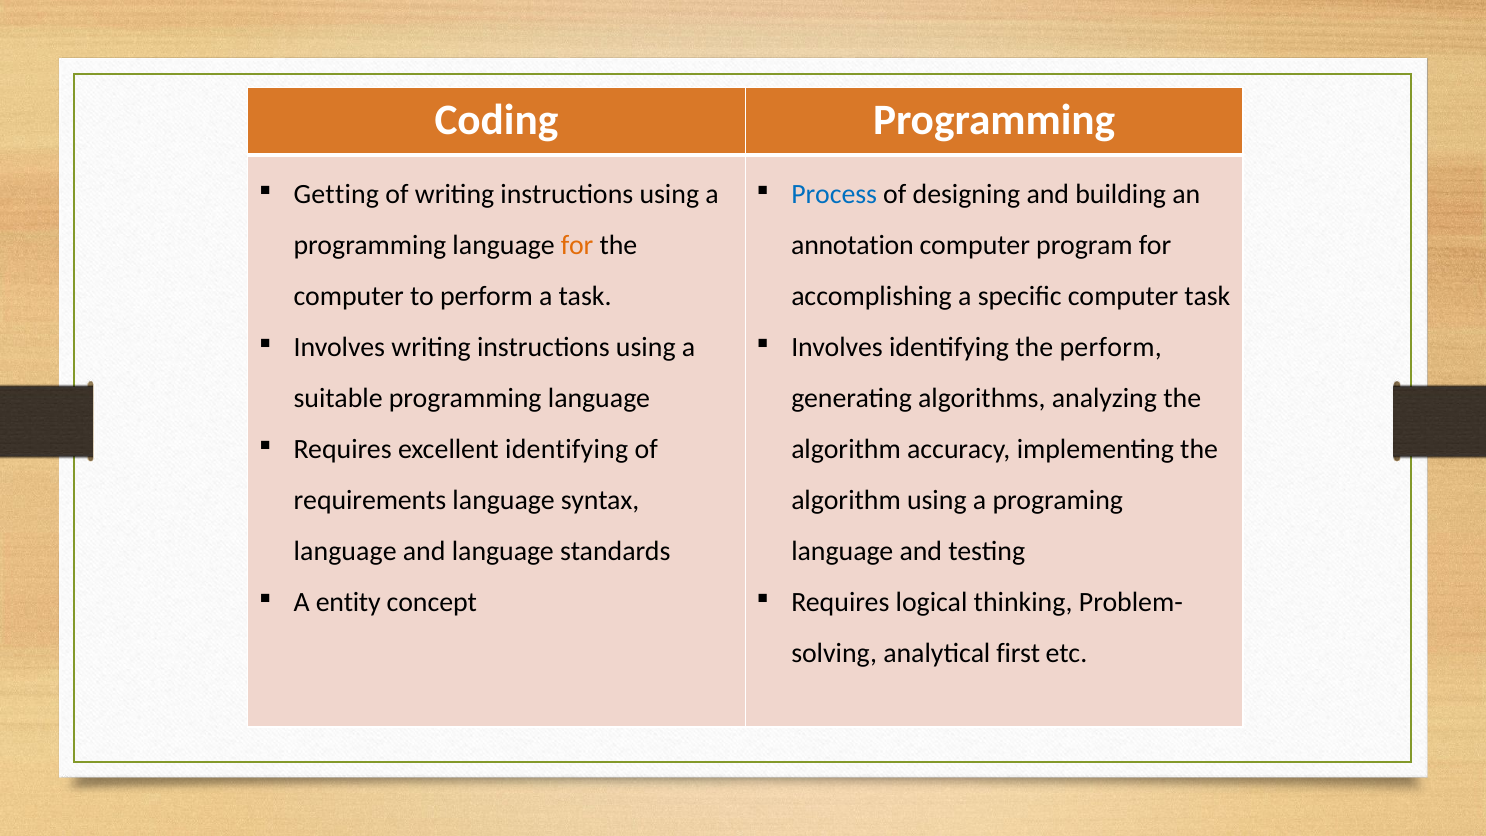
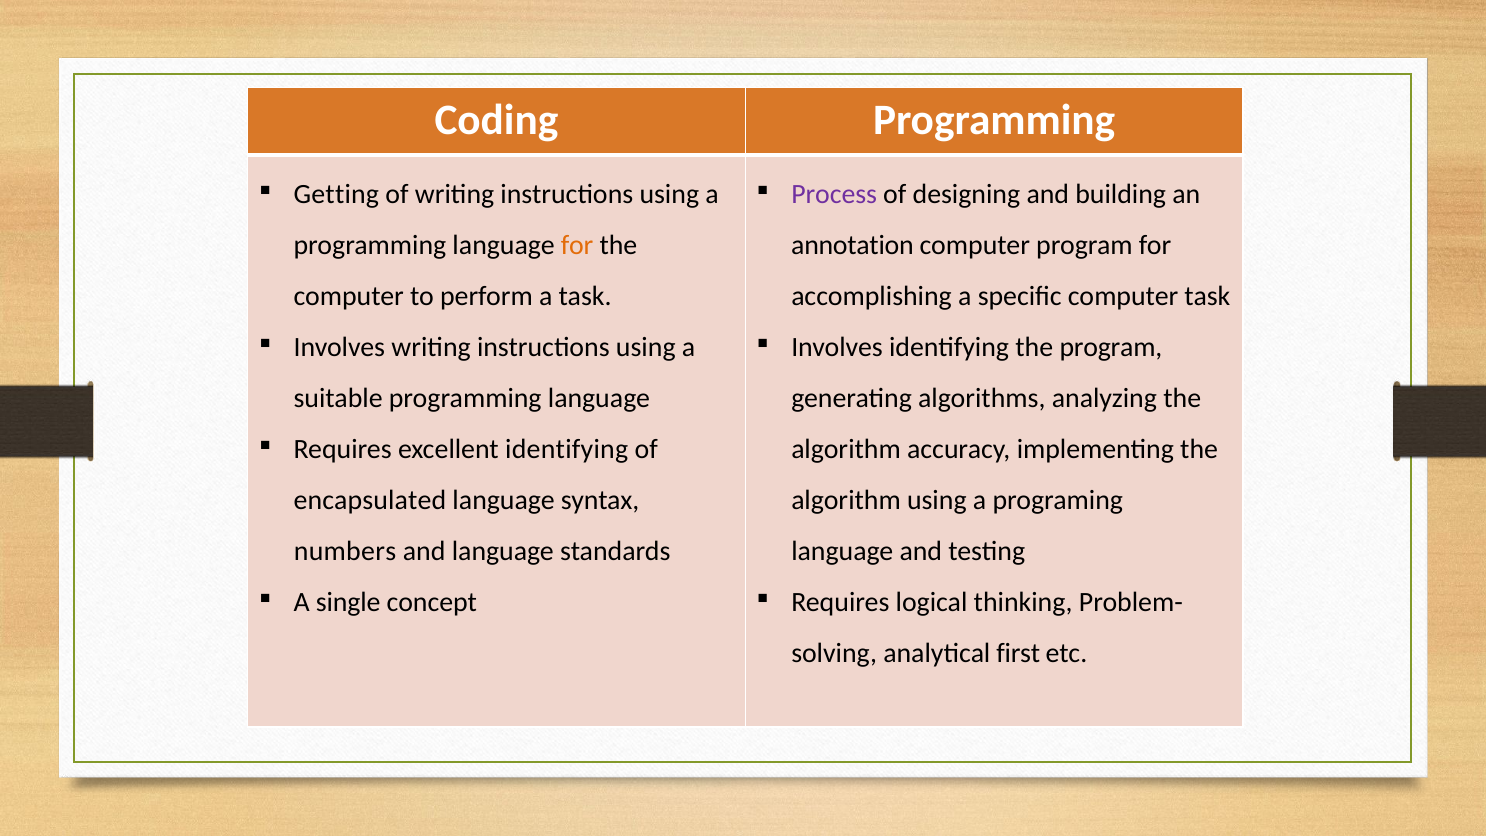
Process colour: blue -> purple (834, 195)
the perform: perform -> program (1111, 348)
requirements: requirements -> encapsulated (370, 501)
language: language -> numbers (345, 552)
entity: entity -> single (348, 603)
